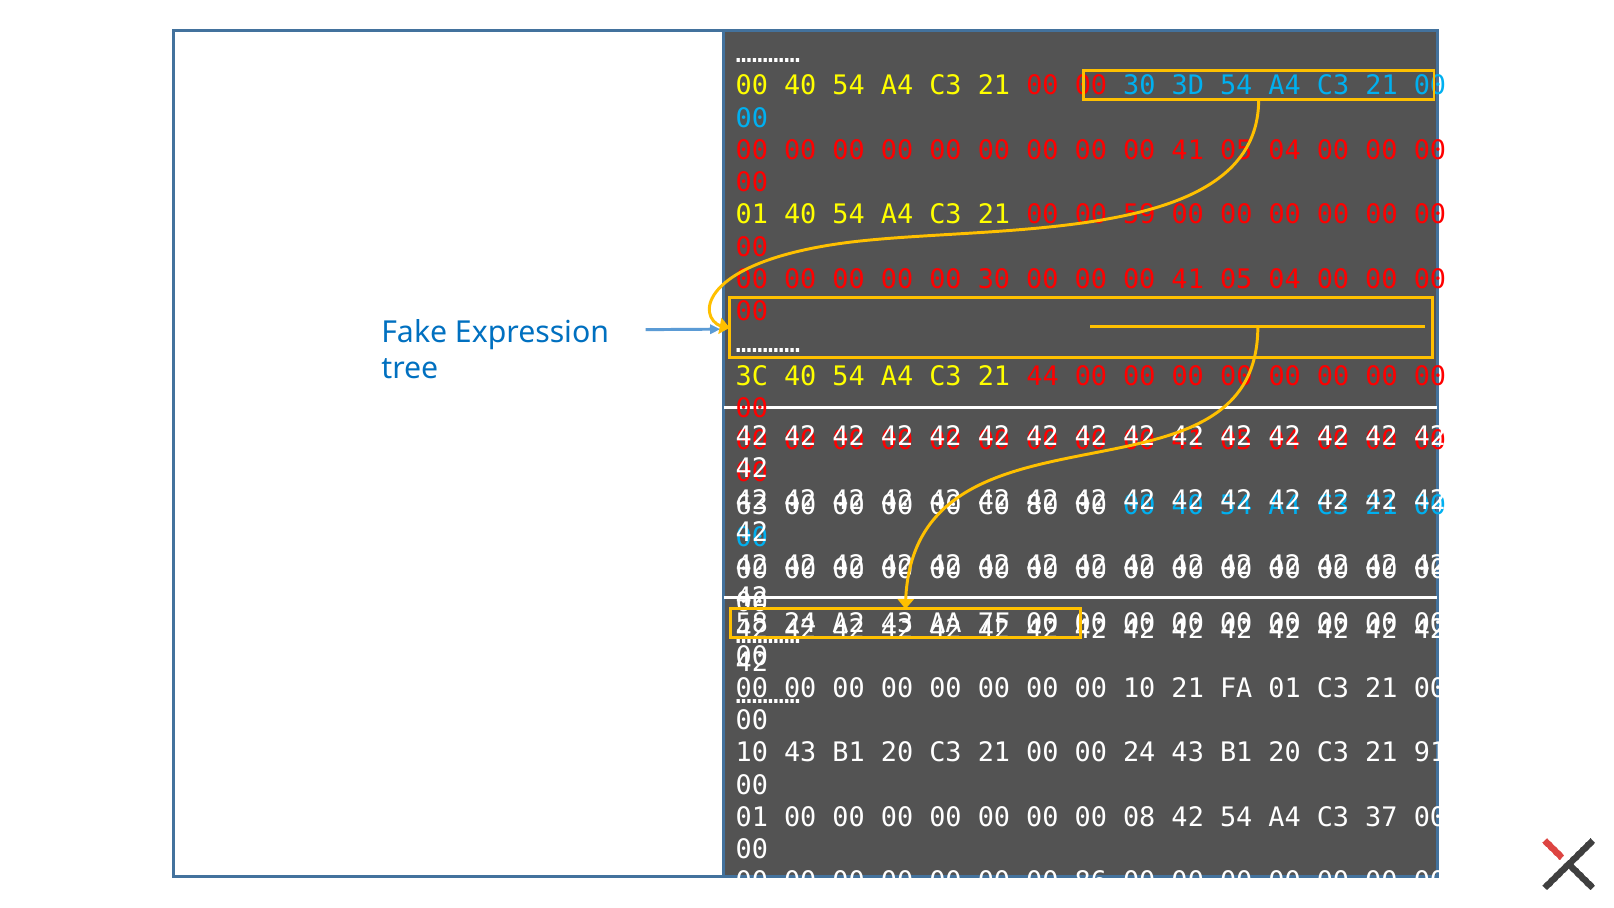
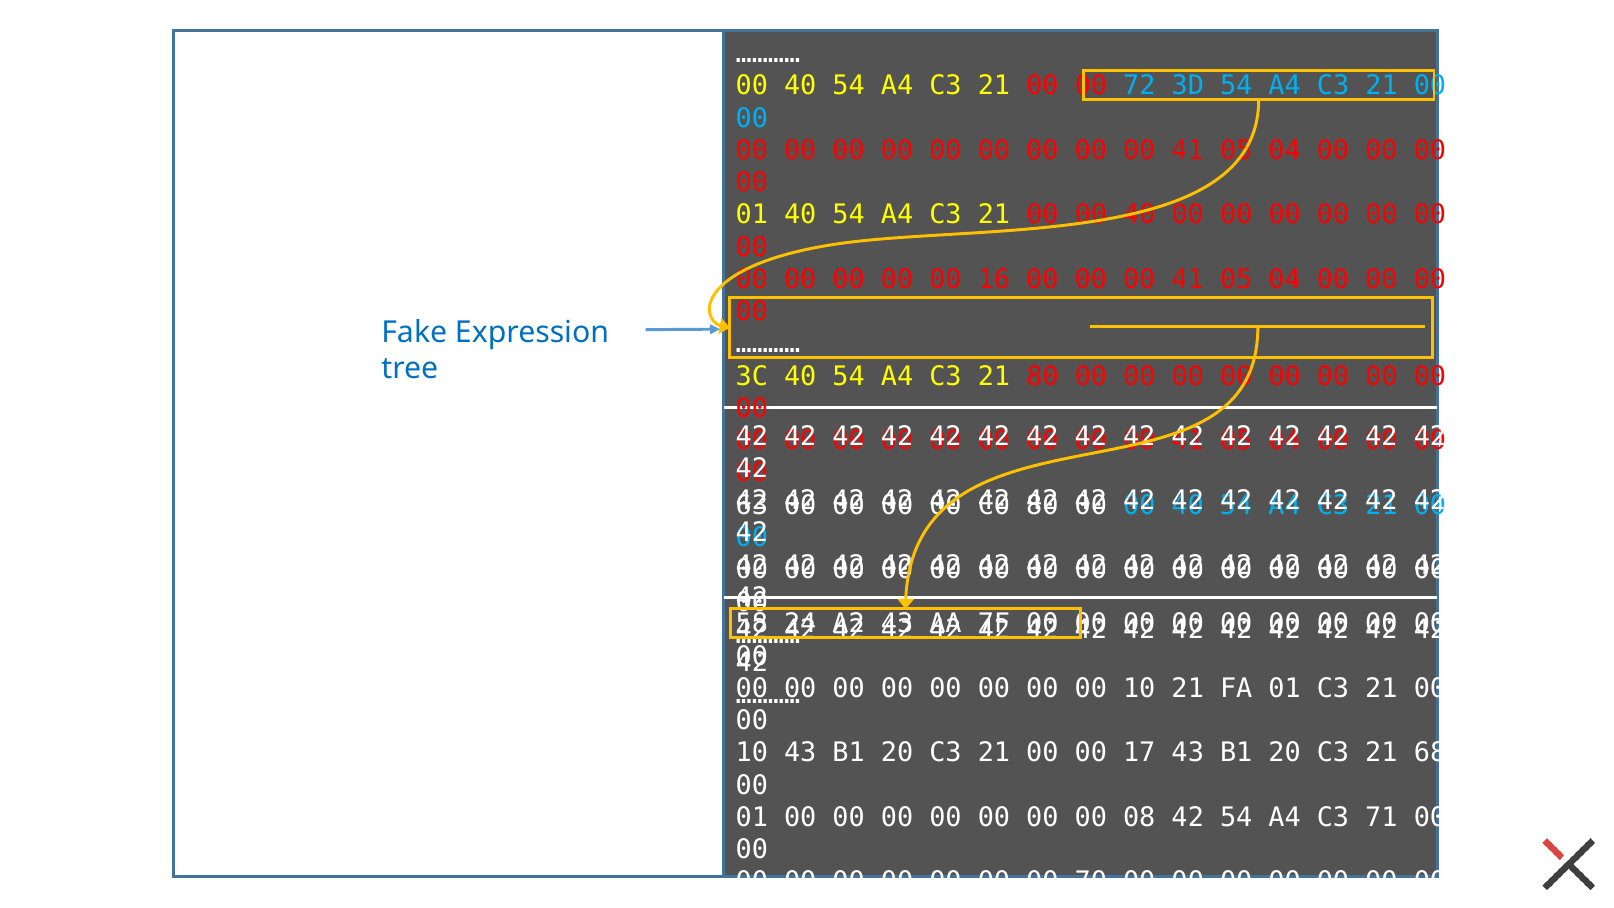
21 00 00 30: 30 -> 72 (1139, 86)
21 00 00 59: 59 -> 40 (1139, 215)
00 00 00 30: 30 -> 16 (994, 279)
21 44: 44 -> 80 (1043, 376)
00 24: 24 -> 17 (1139, 753)
91: 91 -> 68 (1430, 753)
37: 37 -> 71 (1381, 817)
86: 86 -> 70 (1091, 882)
